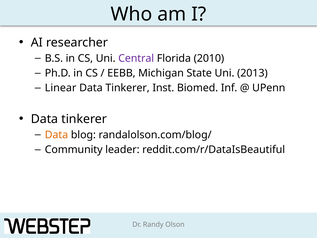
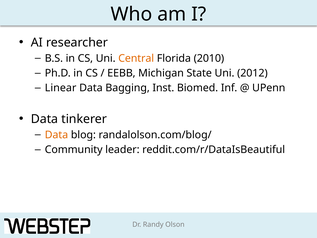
Central colour: purple -> orange (136, 58)
2013: 2013 -> 2012 (252, 73)
Tinkerer: Tinkerer -> Bagging (128, 88)
